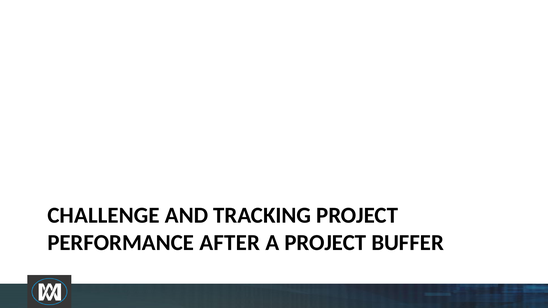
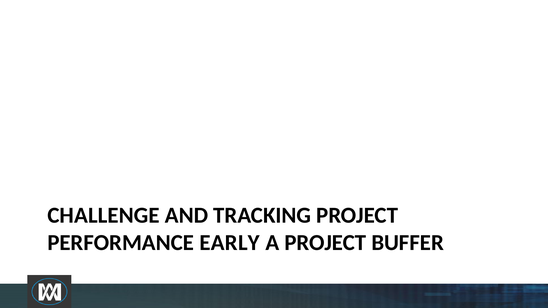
AFTER: AFTER -> EARLY (230, 243)
